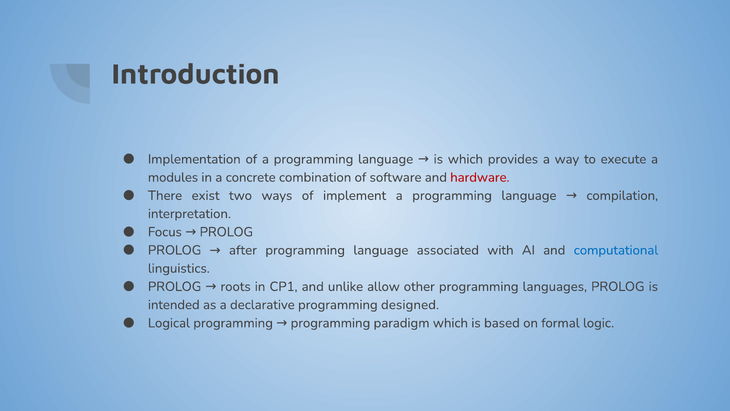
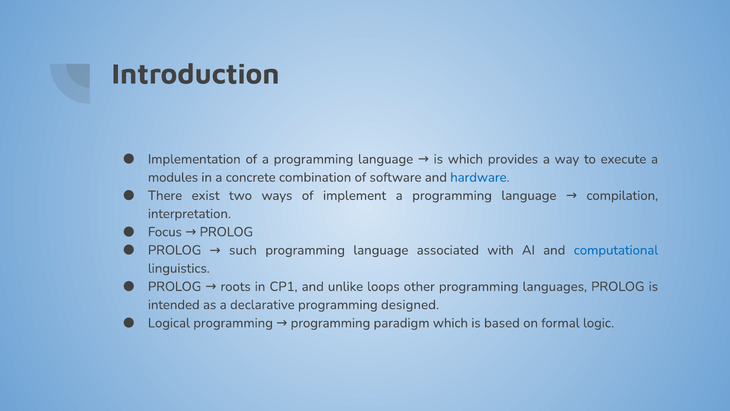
hardware colour: red -> blue (480, 177)
after: after -> such (243, 250)
allow: allow -> loops (383, 286)
